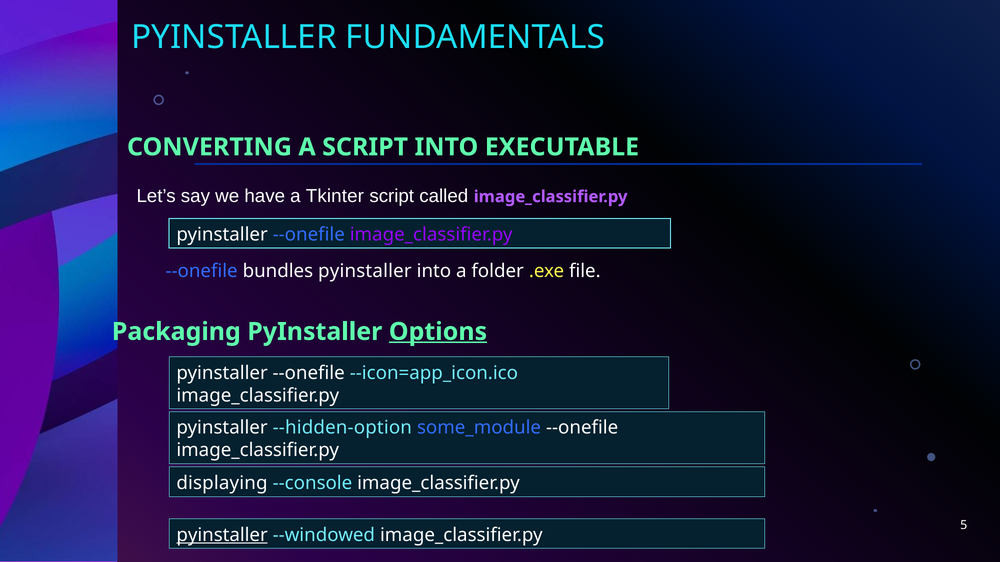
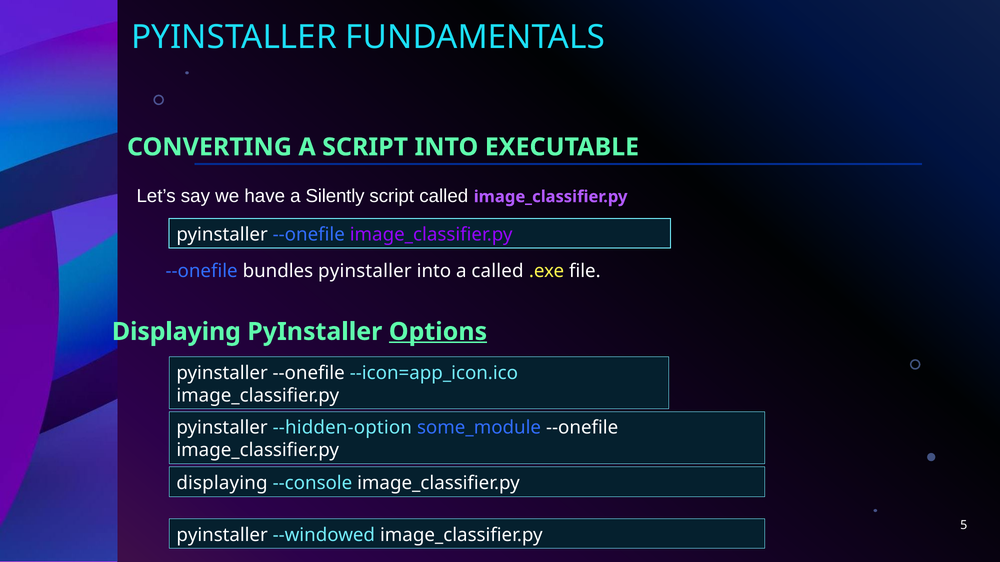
Tkinter: Tkinter -> Silently (335, 196)
a folder: folder -> called (498, 271)
Packaging: Packaging -> Displaying (176, 332)
pyinstaller underline: present -> none (222, 535)
